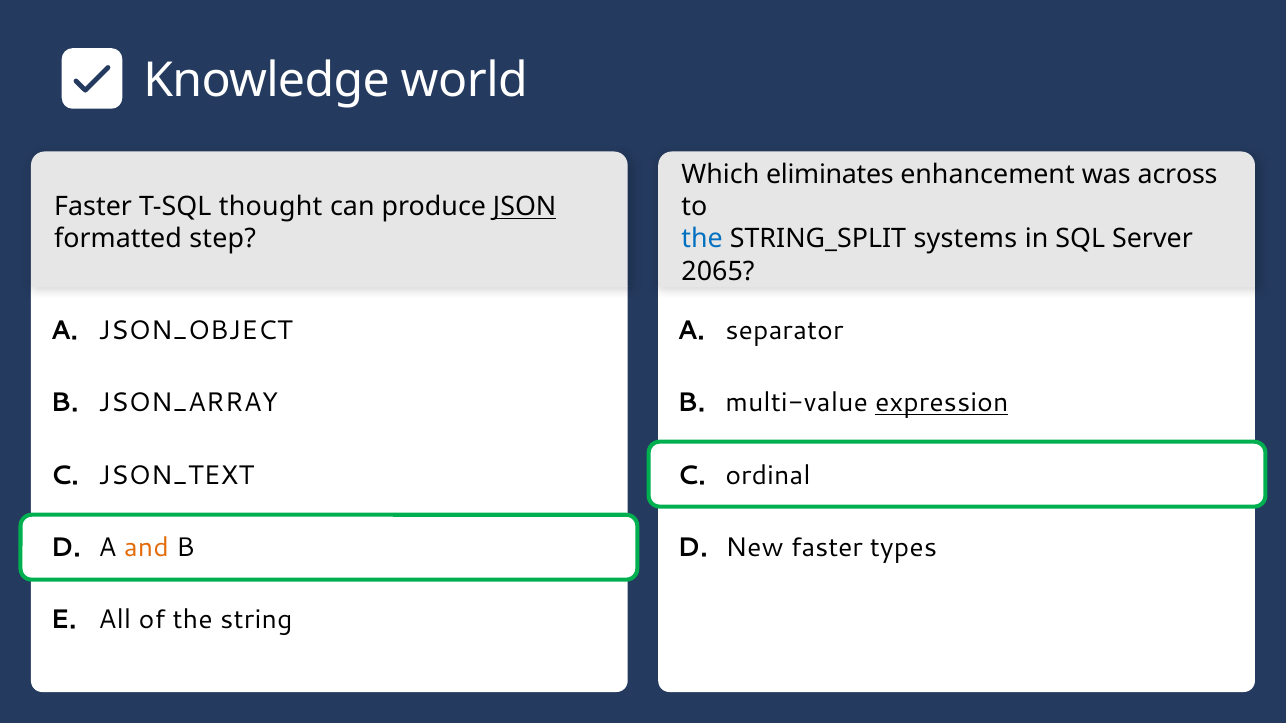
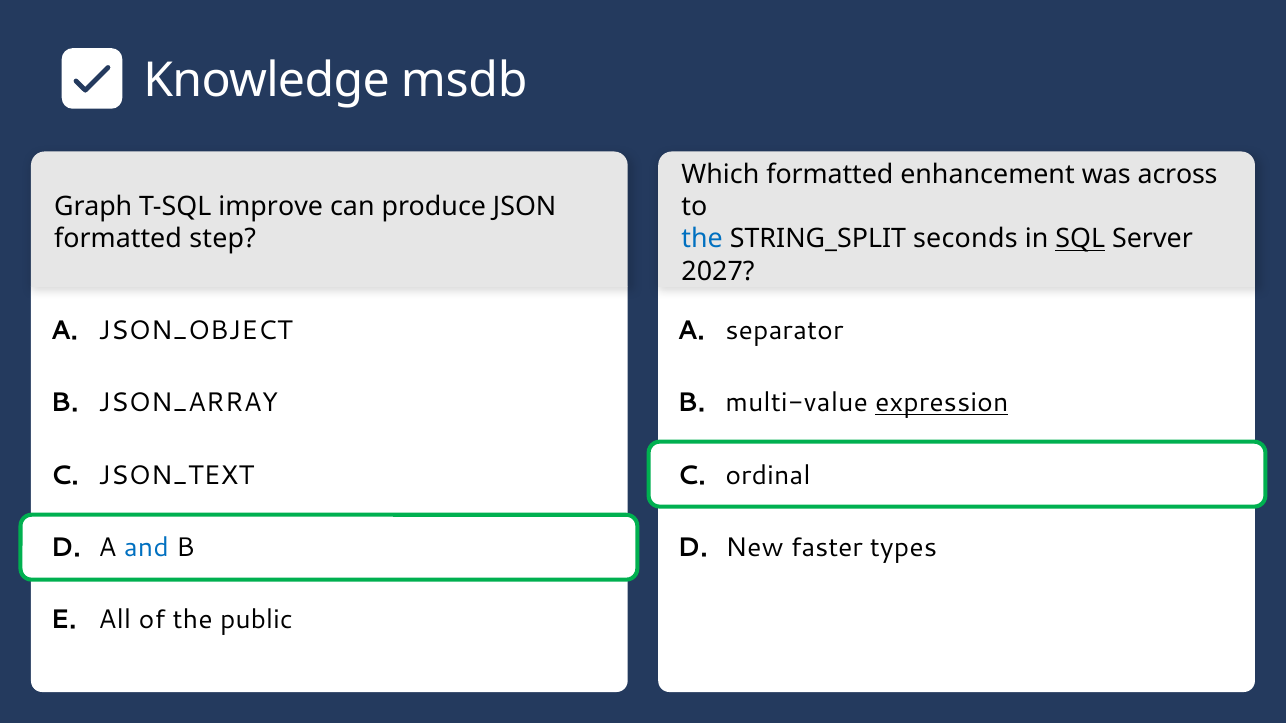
world: world -> msdb (464, 81)
Which eliminates: eliminates -> formatted (830, 175)
Faster: Faster -> Graph (93, 207)
thought: thought -> improve (271, 207)
JSON underline: present -> none (525, 207)
systems: systems -> seconds (965, 239)
SQL underline: none -> present (1080, 239)
2065: 2065 -> 2027 (718, 271)
and colour: orange -> blue (146, 548)
string: string -> public (257, 620)
